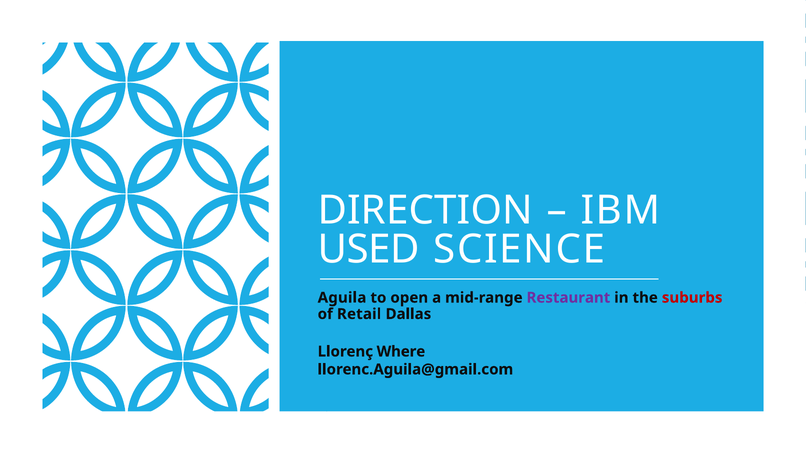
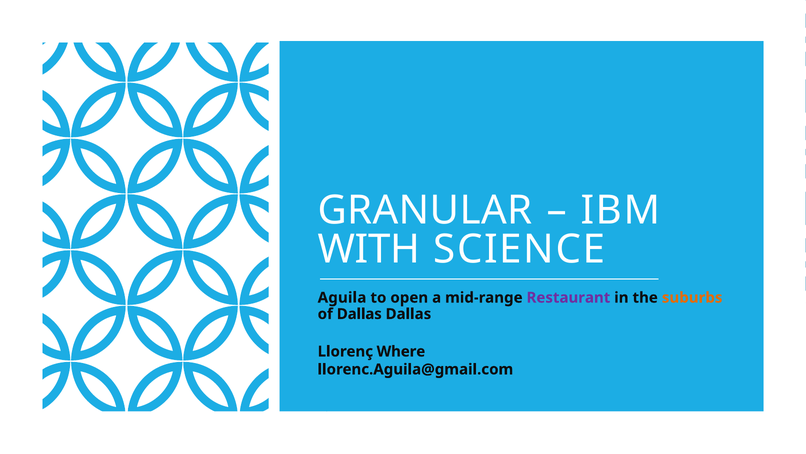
DIRECTION: DIRECTION -> GRANULAR (425, 210)
USED: USED -> WITH (369, 249)
suburbs colour: red -> orange (692, 297)
of Retail: Retail -> Dallas (359, 314)
